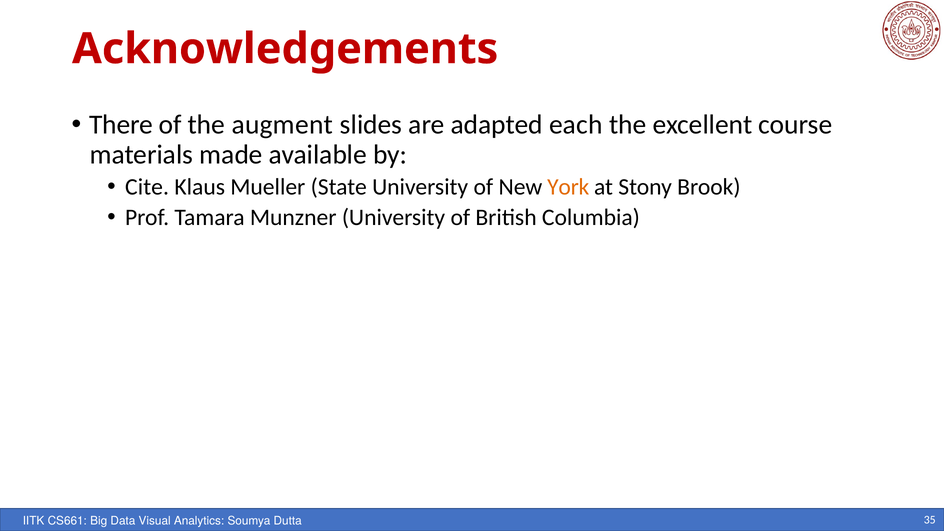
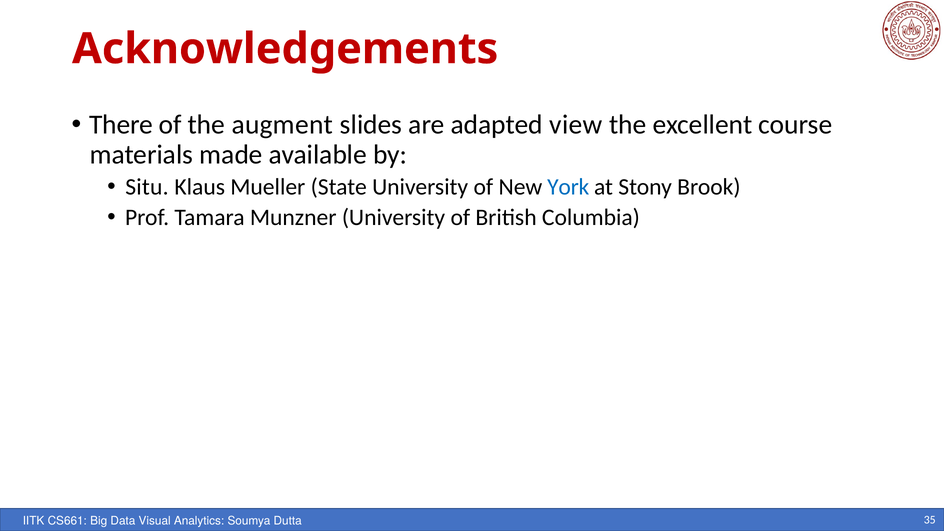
each: each -> view (576, 125)
Cite: Cite -> Situ (147, 187)
York colour: orange -> blue (568, 187)
